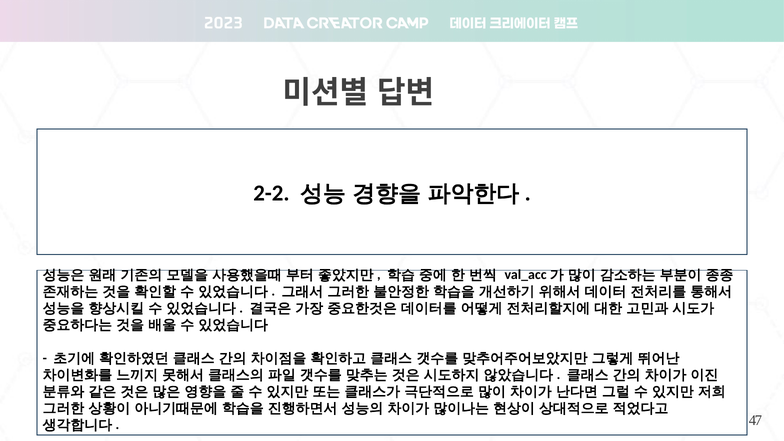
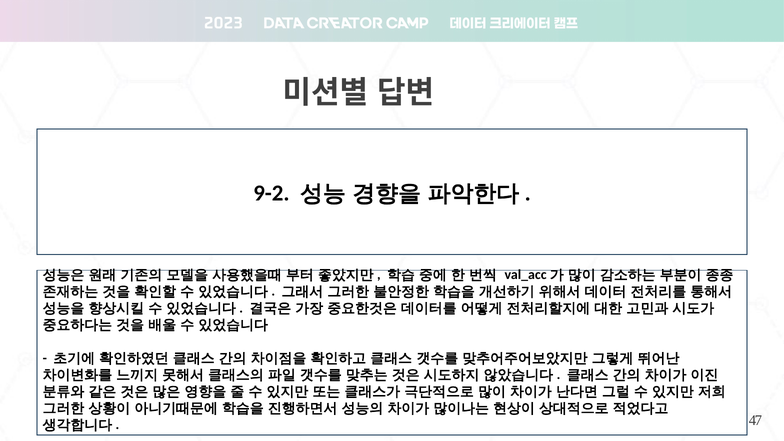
2-2: 2-2 -> 9-2 (271, 193)
